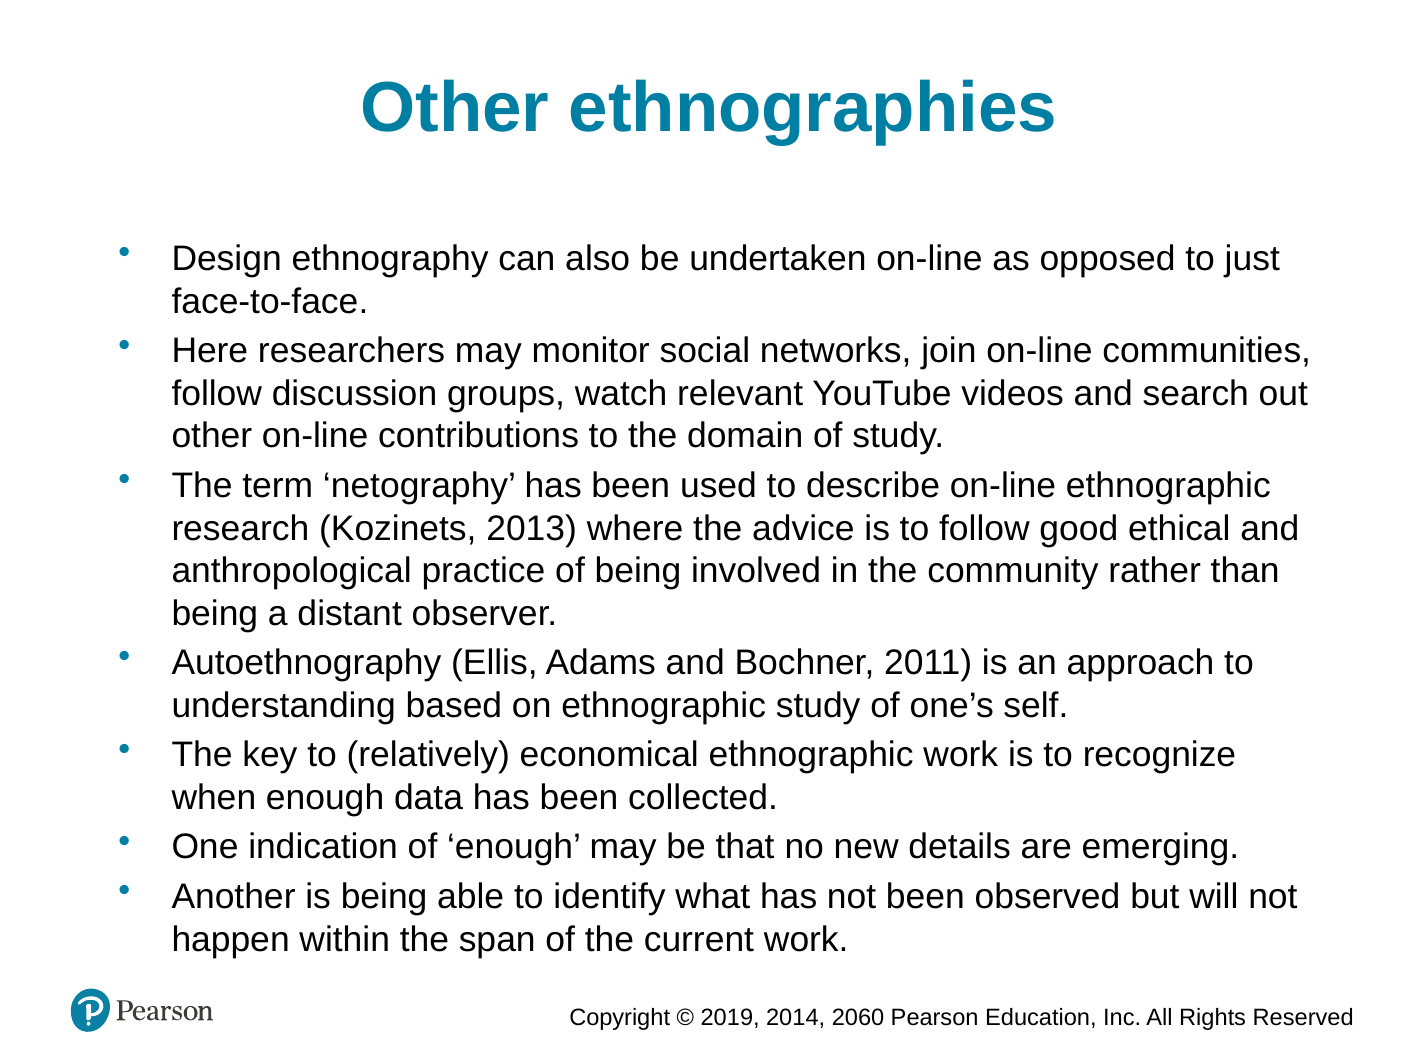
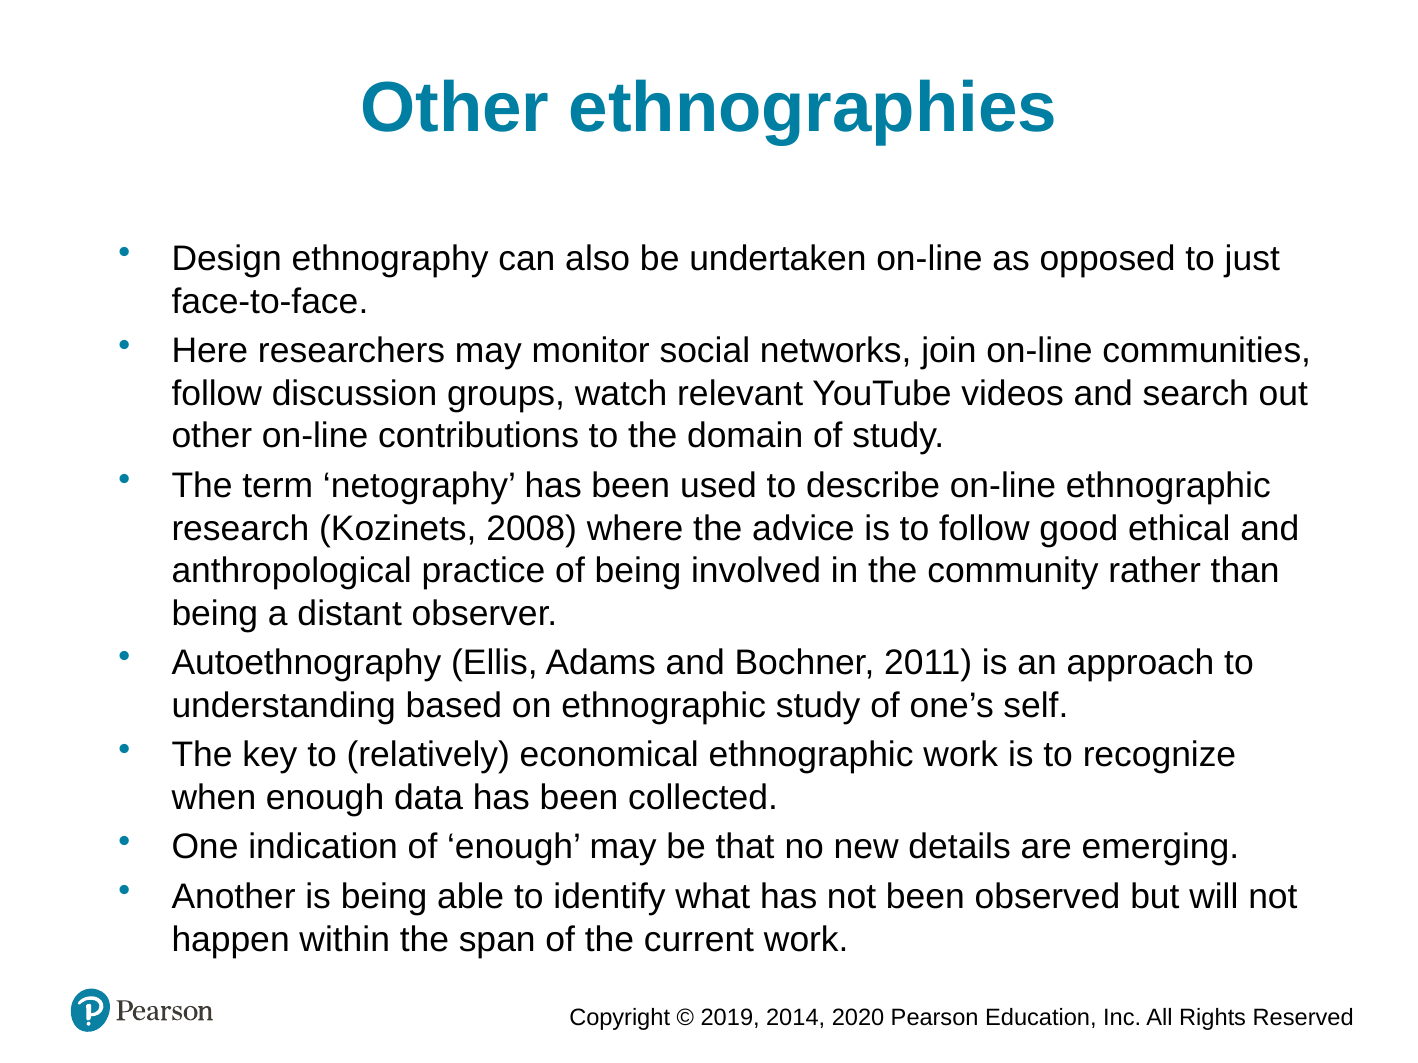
2013: 2013 -> 2008 (532, 529)
2060: 2060 -> 2020 (858, 1018)
